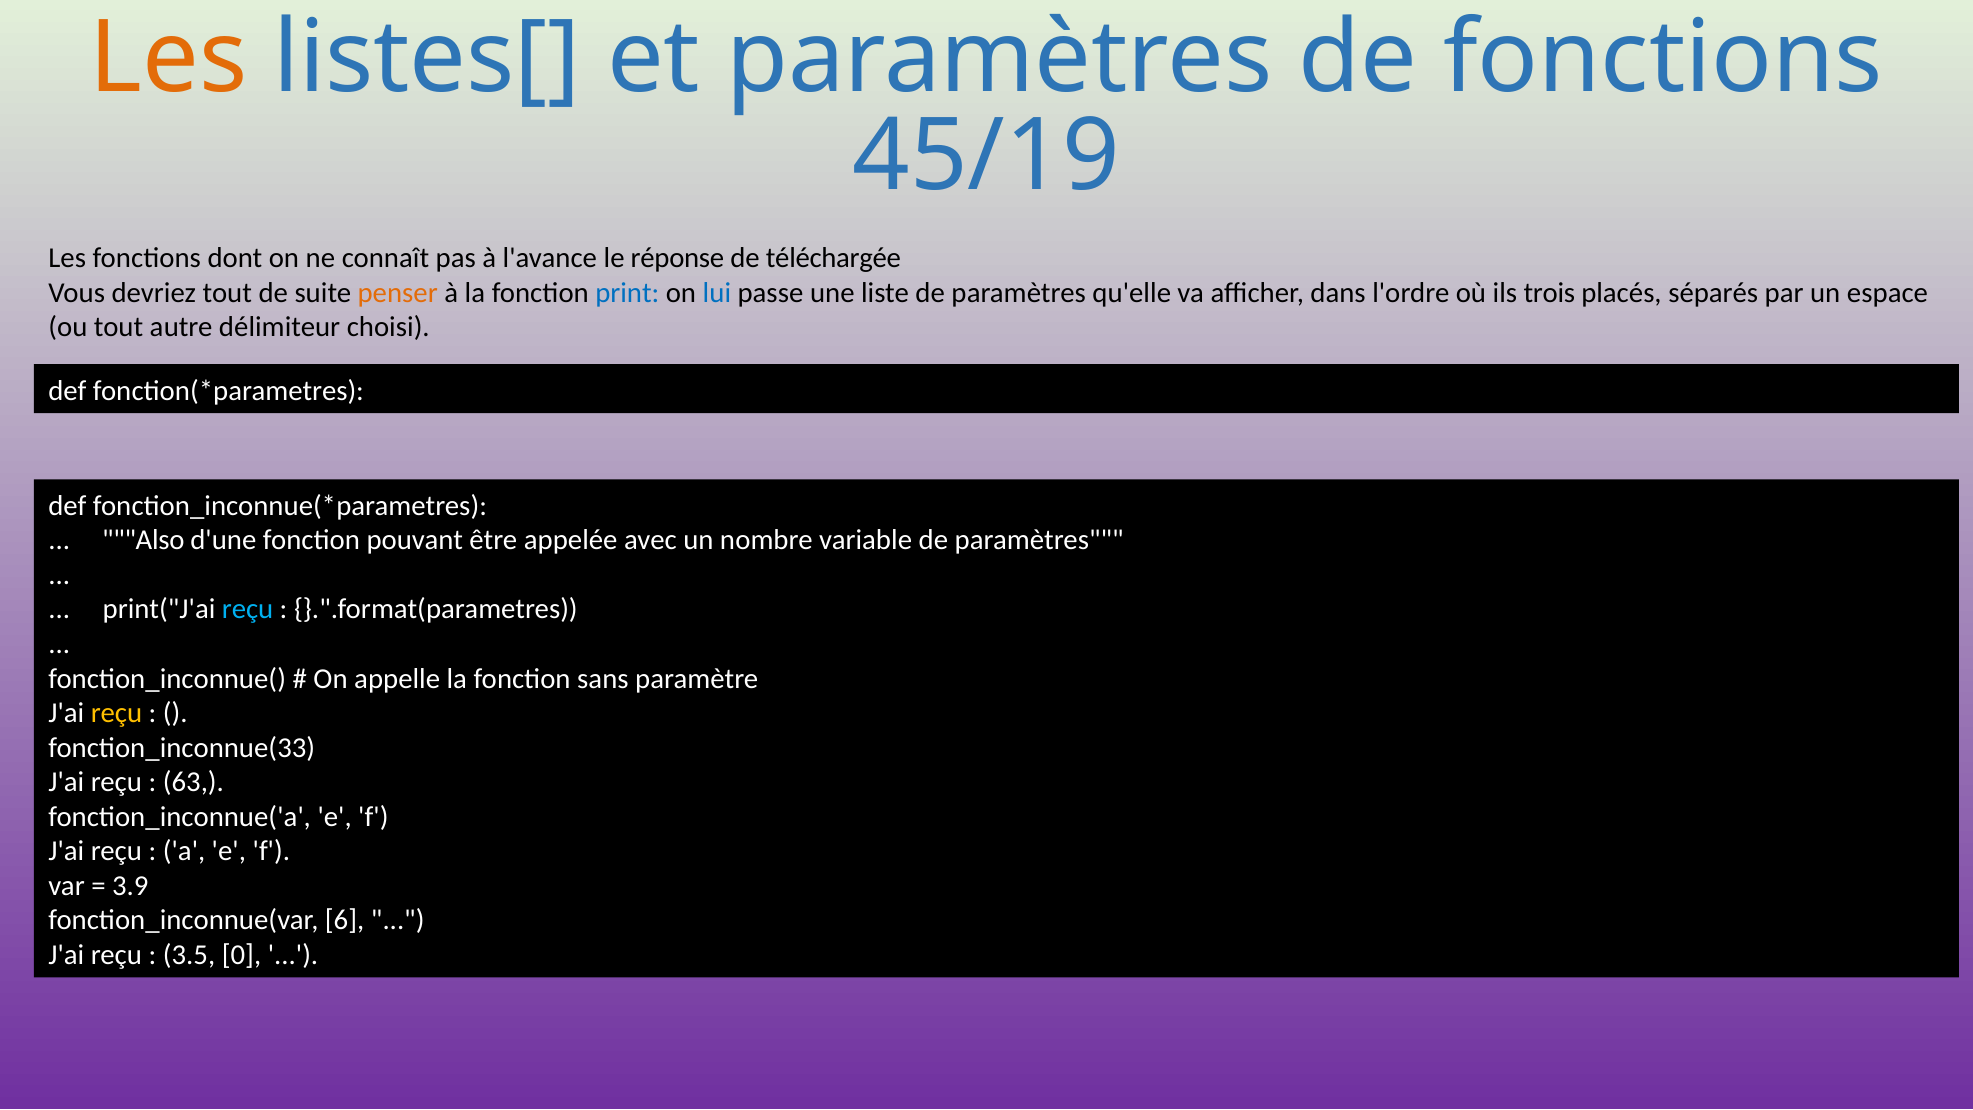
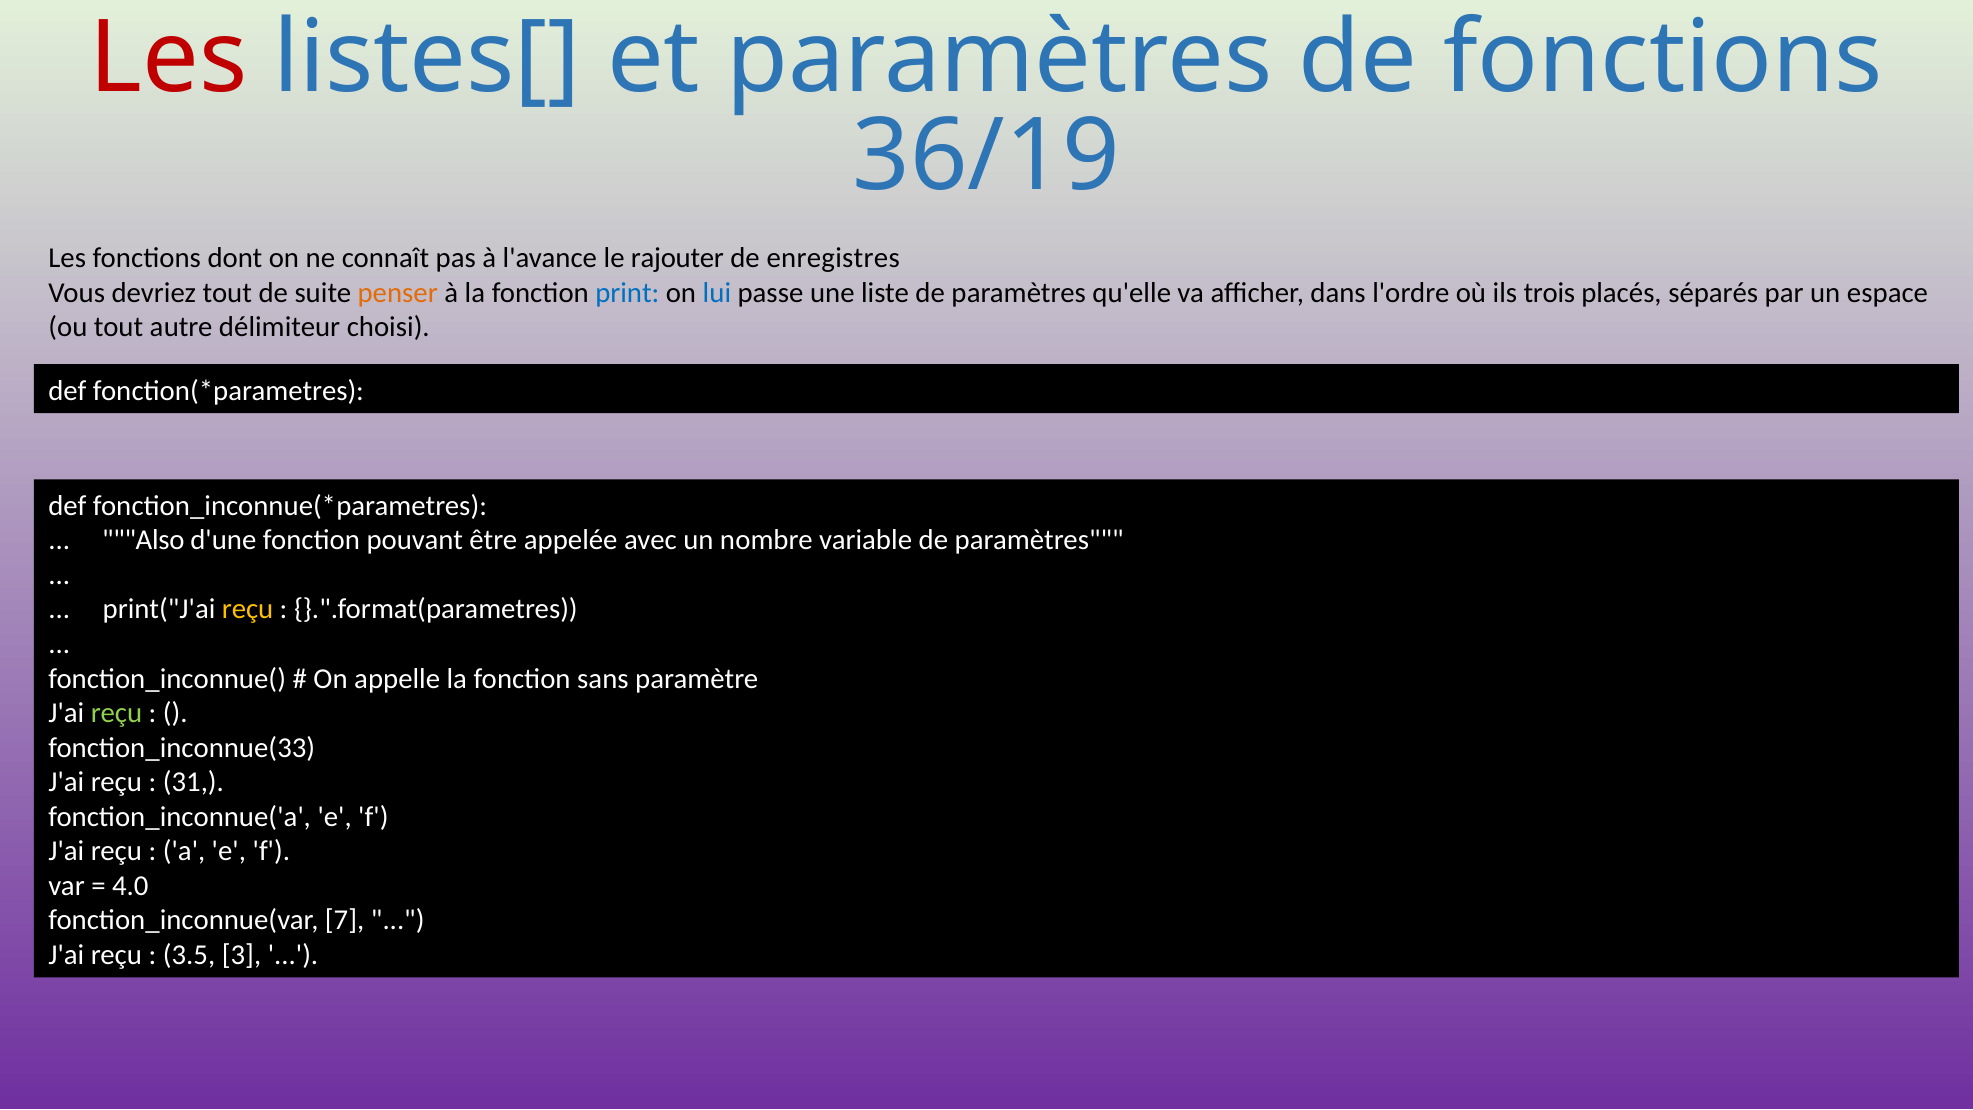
Les colour: orange -> red (169, 58)
45/19: 45/19 -> 36/19 (987, 156)
réponse: réponse -> rajouter (677, 258)
téléchargée: téléchargée -> enregistres (833, 258)
reçu colour: light blue -> yellow (248, 609)
reçu colour: yellow -> light green (116, 713)
63: 63 -> 31 (193, 782)
3.9: 3.9 -> 4.0 (130, 886)
6: 6 -> 7 (345, 920)
0: 0 -> 3 (242, 955)
